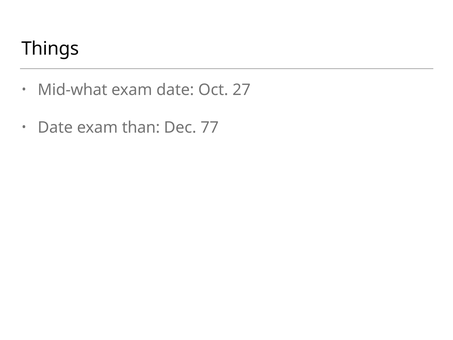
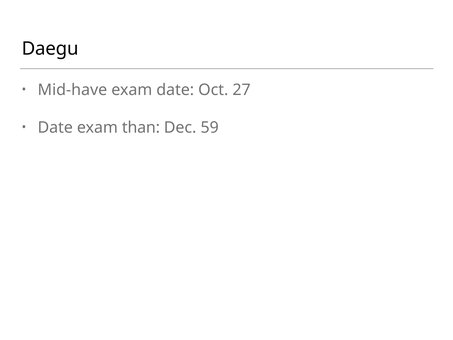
Things: Things -> Daegu (50, 49)
Mid-what: Mid-what -> Mid-have (72, 90)
77: 77 -> 59 (210, 128)
